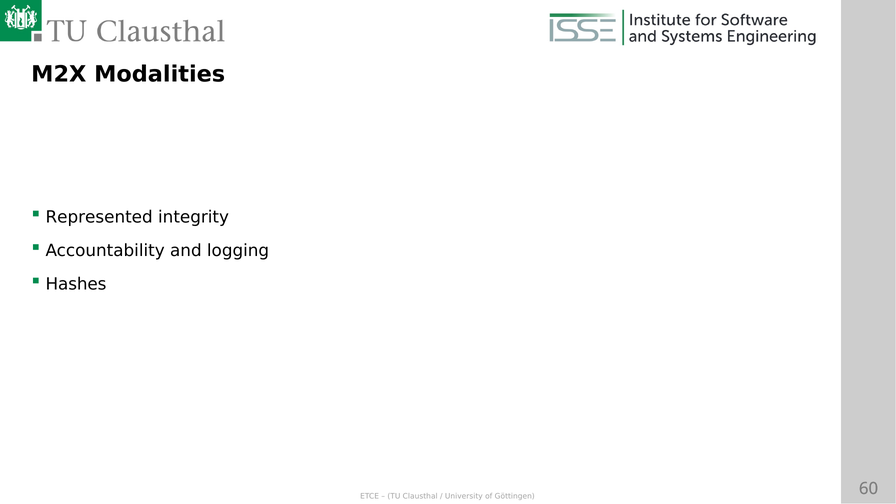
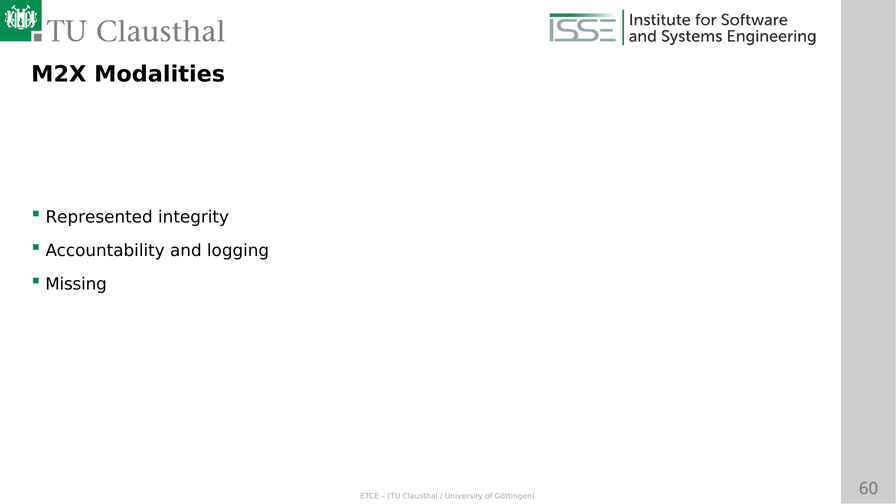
Hashes: Hashes -> Missing (76, 284)
